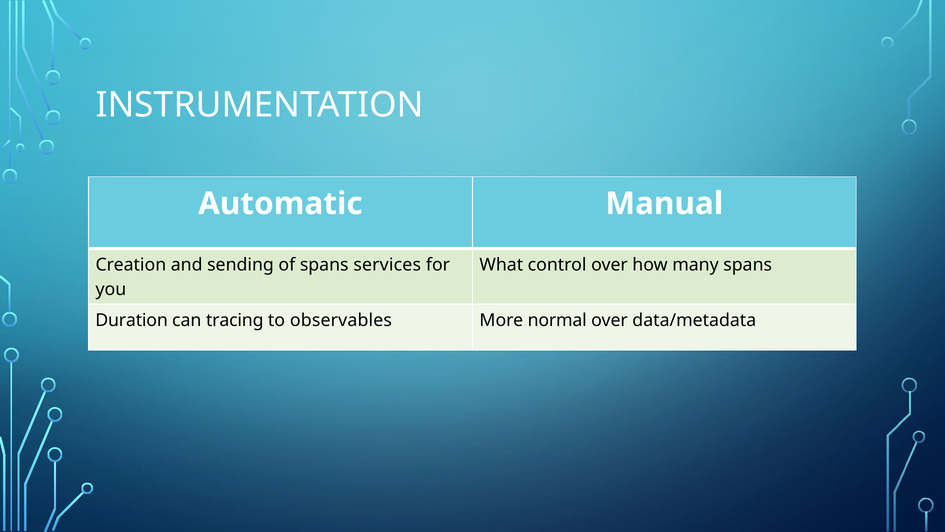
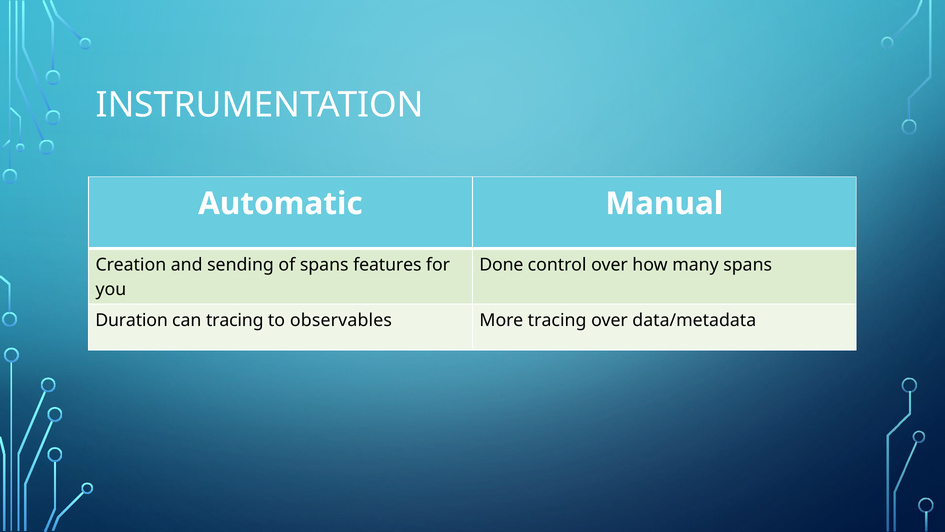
services: services -> features (387, 265)
What: What -> Done (501, 265)
More normal: normal -> tracing (557, 320)
